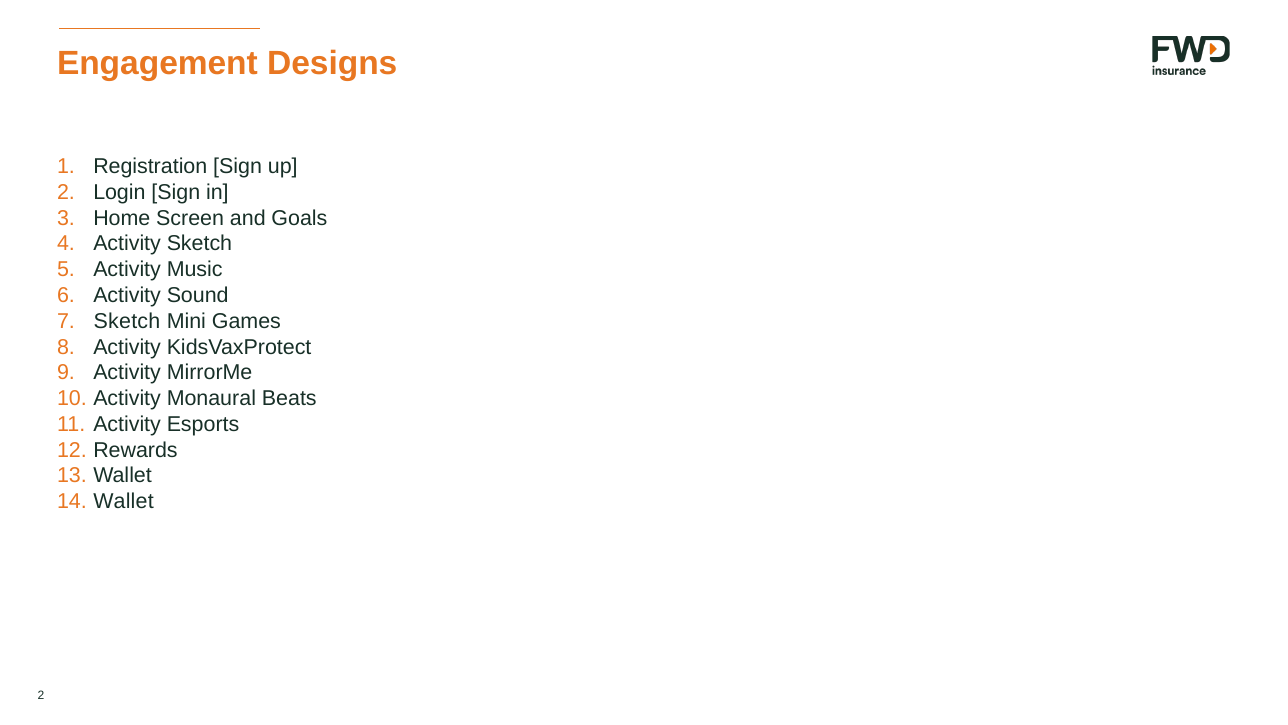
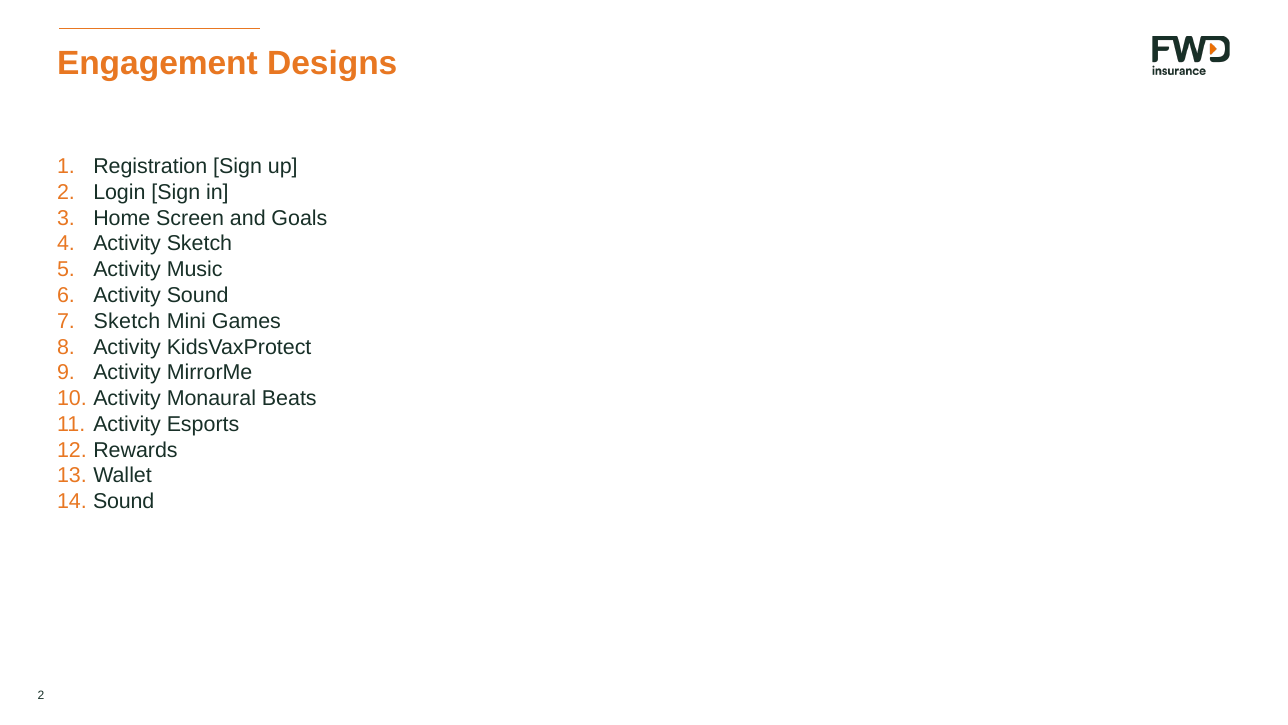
Wallet: Wallet -> Sound (124, 501)
